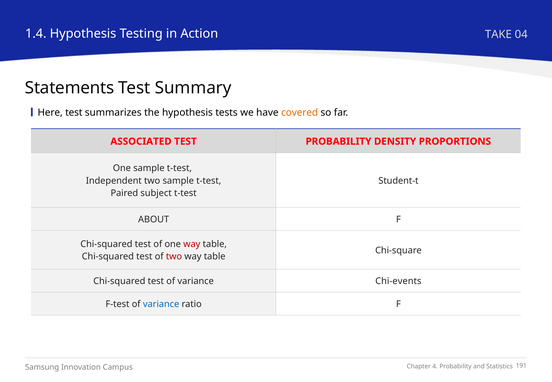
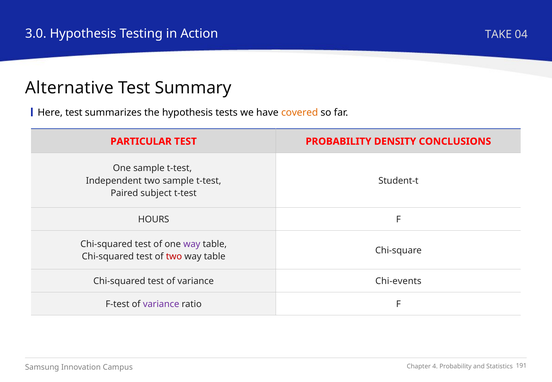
1.4: 1.4 -> 3.0 (36, 34)
Statements: Statements -> Alternative (69, 88)
ASSOCIATED: ASSOCIATED -> PARTICULAR (141, 142)
PROPORTIONS: PROPORTIONS -> CONCLUSIONS (455, 142)
ABOUT: ABOUT -> HOURS (154, 220)
way colour: red -> purple (192, 244)
variance colour: blue -> purple (161, 304)
